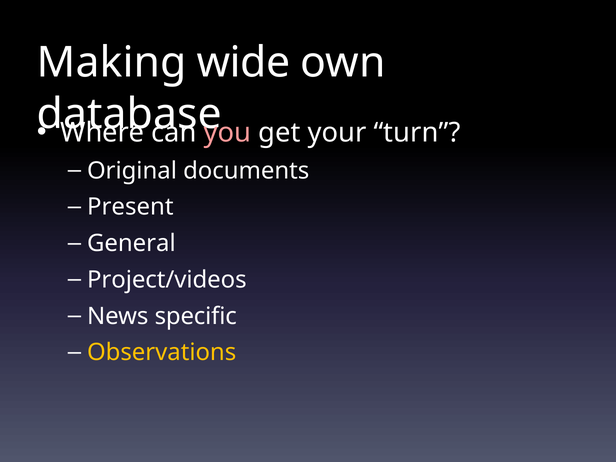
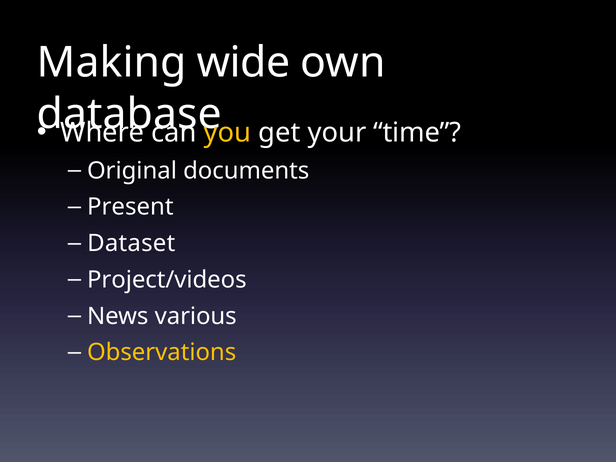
you colour: pink -> yellow (227, 133)
turn: turn -> time (417, 133)
General: General -> Dataset (131, 243)
specific: specific -> various (196, 316)
